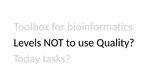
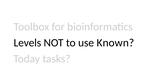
Quality: Quality -> Known (115, 43)
